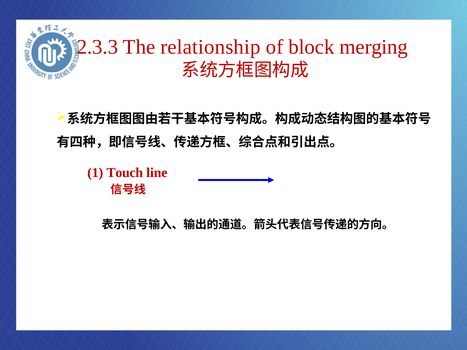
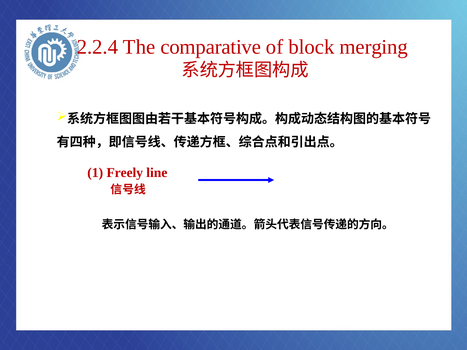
2.3.3: 2.3.3 -> 2.2.4 (97, 47)
relationship: relationship -> comparative (211, 47)
Touch: Touch -> Freely (125, 173)
